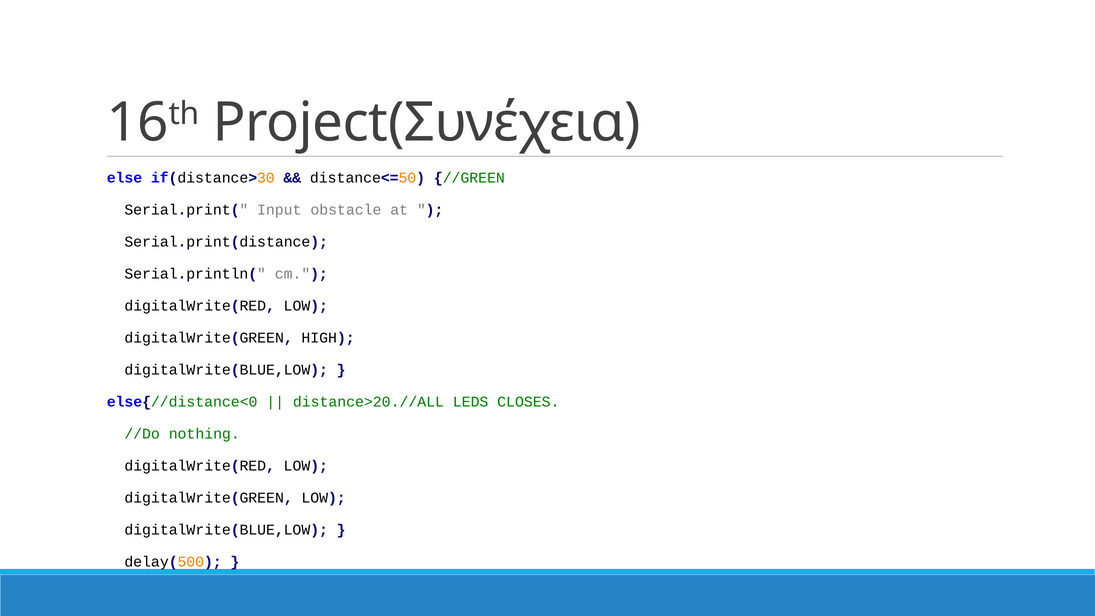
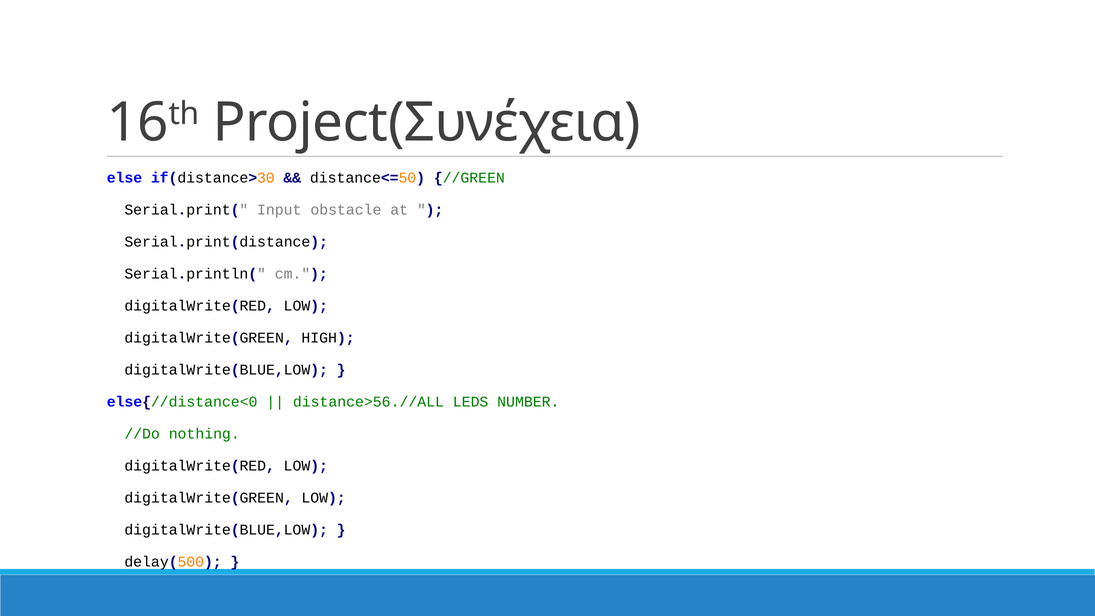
distance>20.//ALL: distance>20.//ALL -> distance>56.//ALL (368, 402)
CLOSES: CLOSES -> NUMBER (528, 402)
